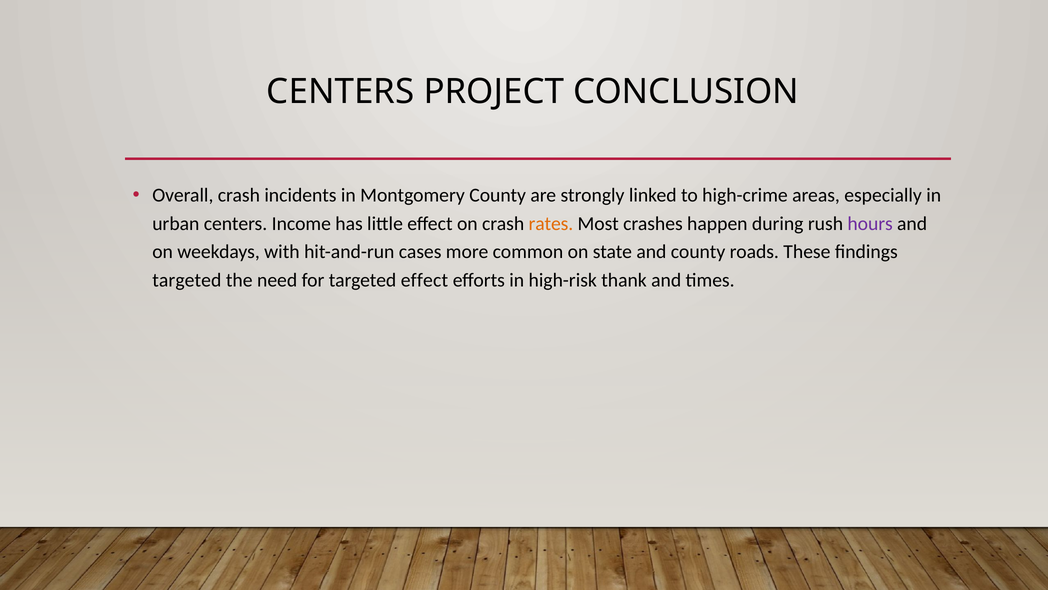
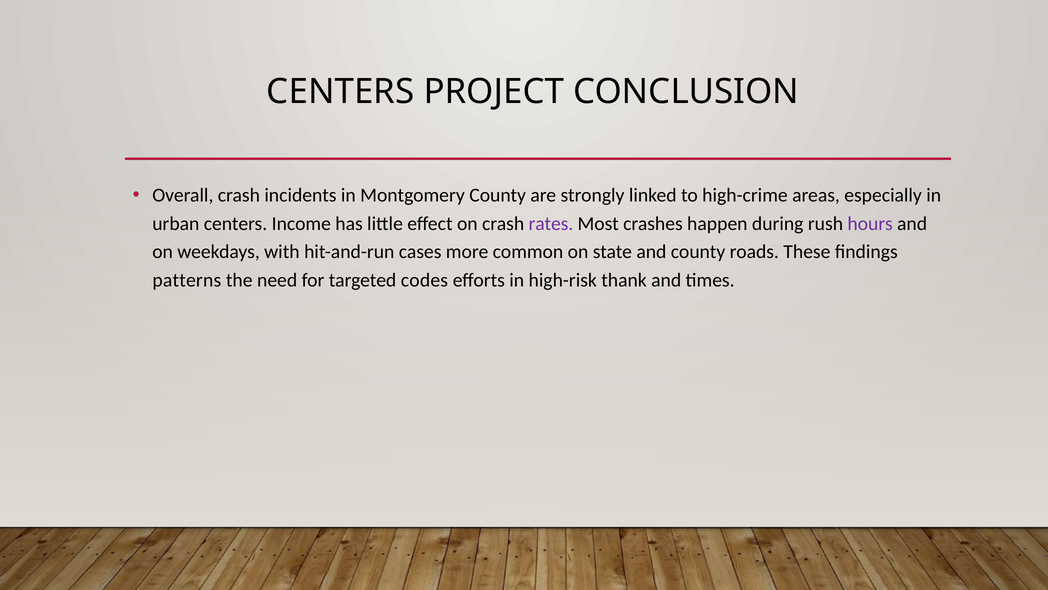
rates colour: orange -> purple (551, 223)
targeted: targeted -> patterns (187, 280)
targeted effect: effect -> codes (424, 280)
